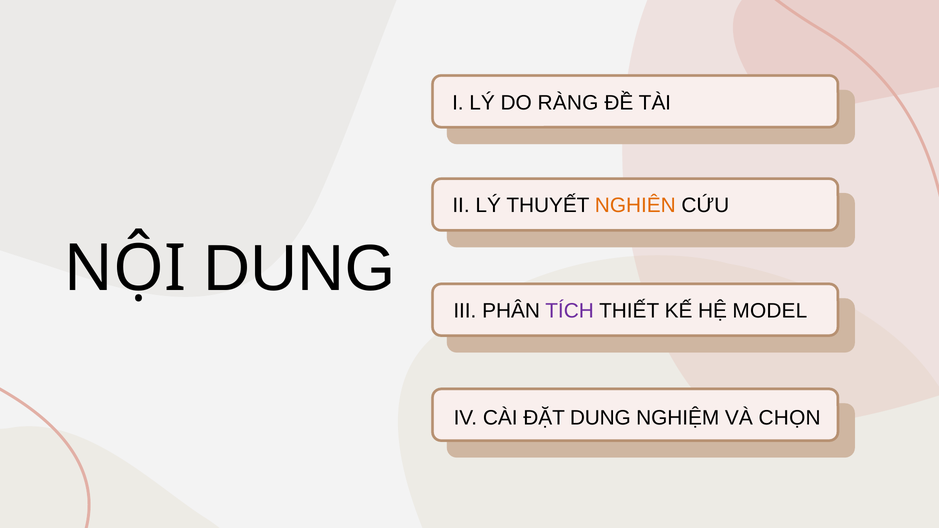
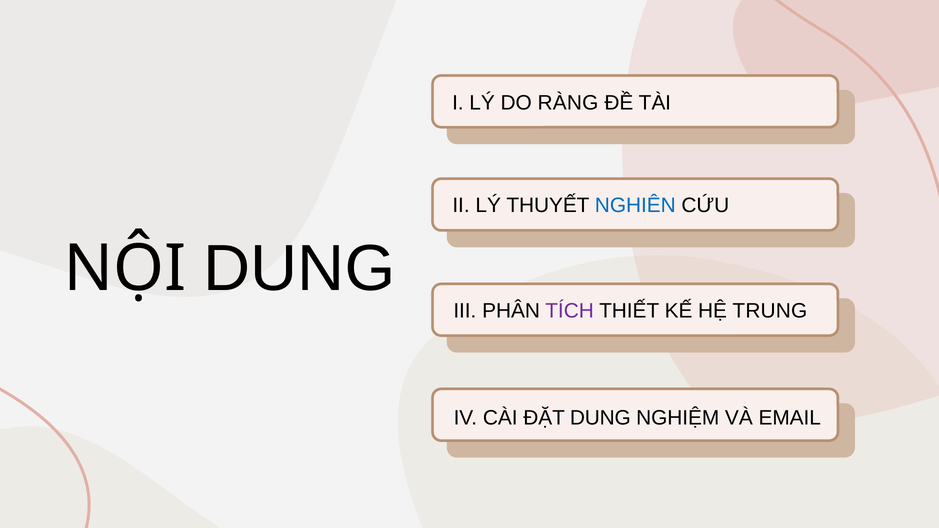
NGHIÊN colour: orange -> blue (635, 206)
MODEL: MODEL -> TRUNG (770, 311)
CHỌN: CHỌN -> EMAIL (790, 418)
